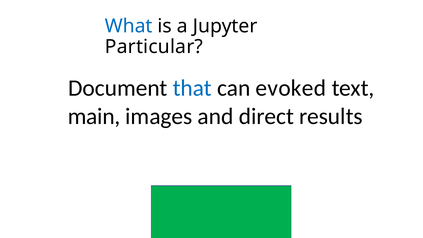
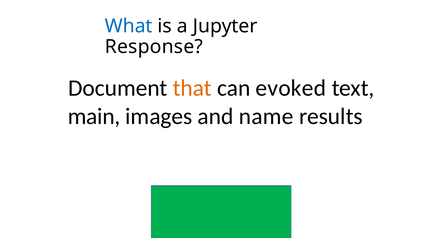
Particular: Particular -> Response (154, 47)
that colour: blue -> orange (192, 88)
direct: direct -> name (266, 116)
